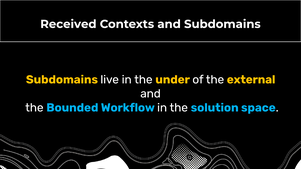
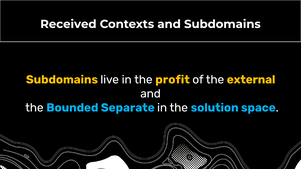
under: under -> profit (173, 80)
Workflow: Workflow -> Separate (128, 108)
